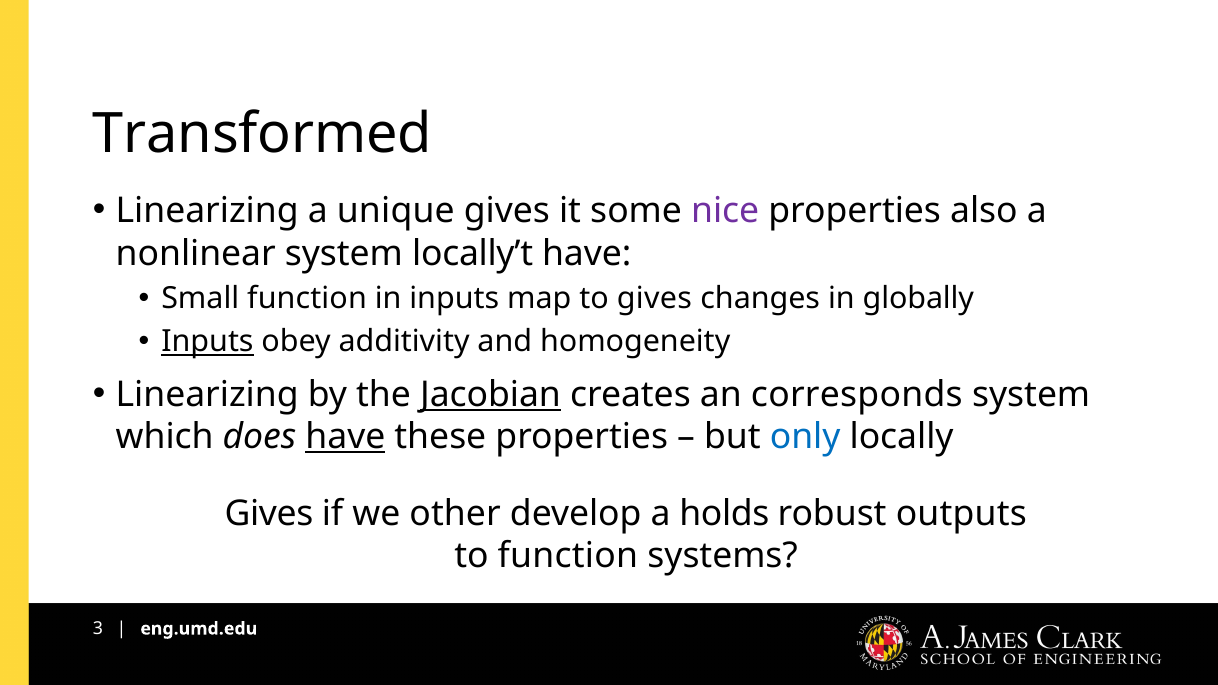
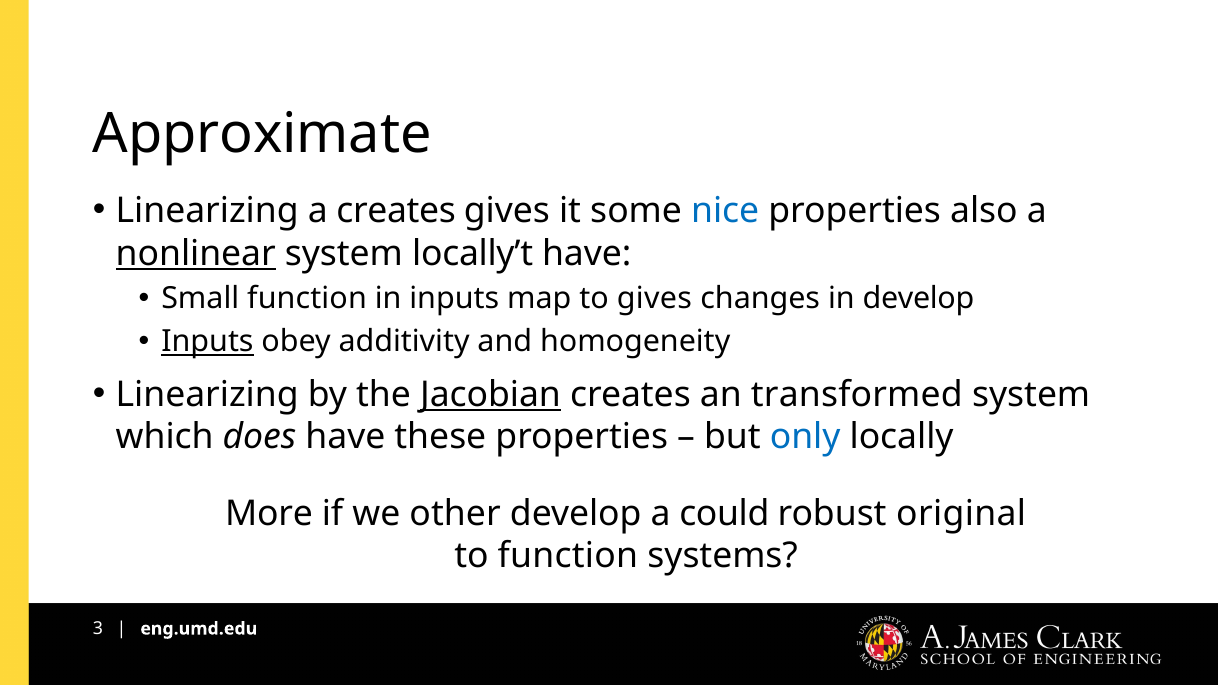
Transformed: Transformed -> Approximate (262, 134)
a unique: unique -> creates (396, 211)
nice colour: purple -> blue (725, 211)
nonlinear underline: none -> present (196, 253)
in globally: globally -> develop (918, 299)
corresponds: corresponds -> transformed (857, 394)
have underline: present -> none (345, 437)
Gives: Gives -> More (269, 514)
holds: holds -> could (724, 514)
outputs: outputs -> original (961, 514)
